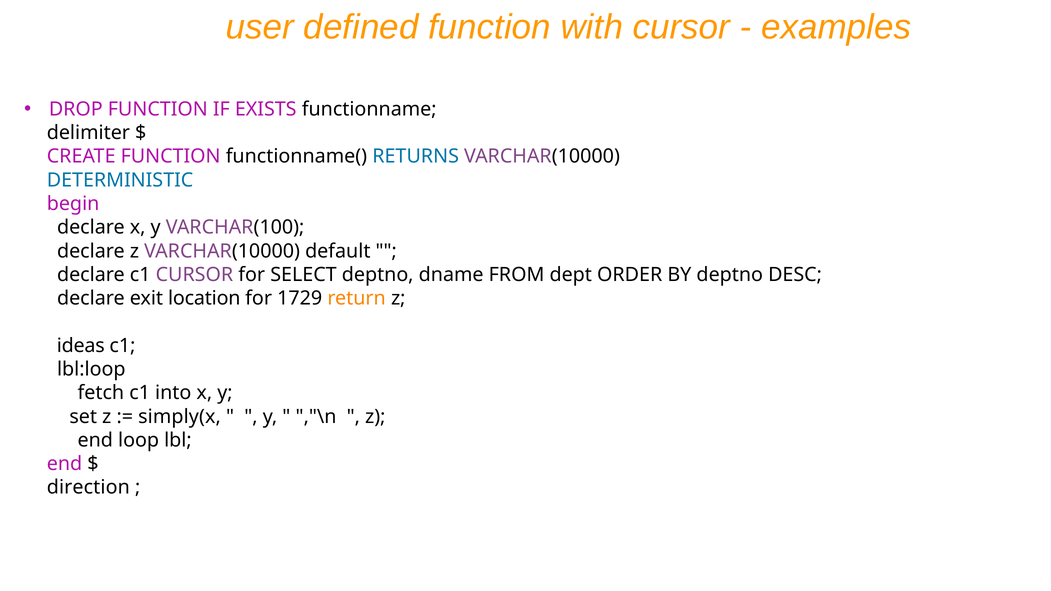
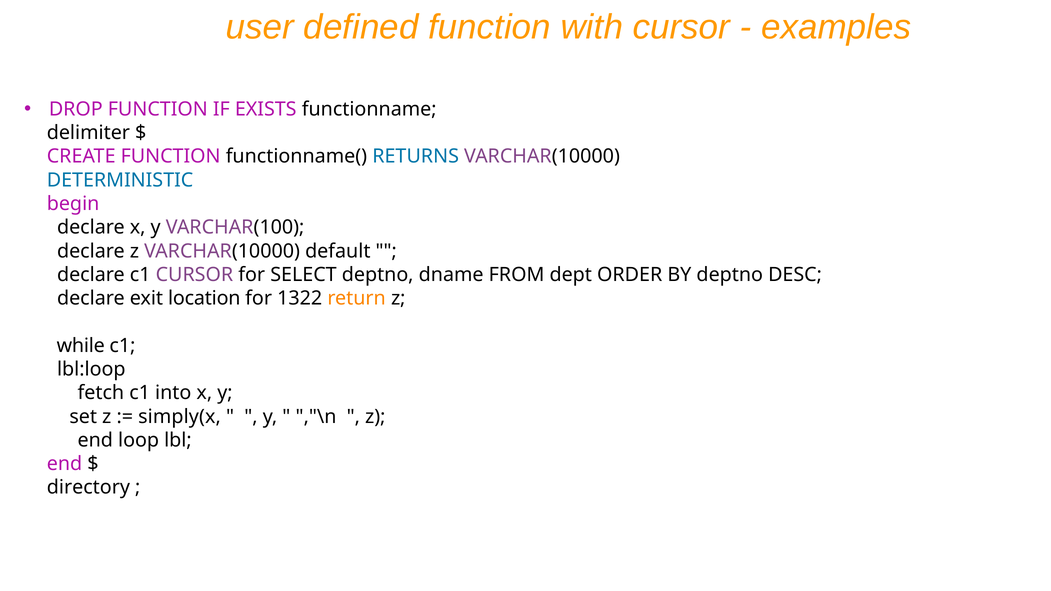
1729: 1729 -> 1322 (300, 298)
ideas: ideas -> while (81, 346)
direction: direction -> directory (88, 488)
